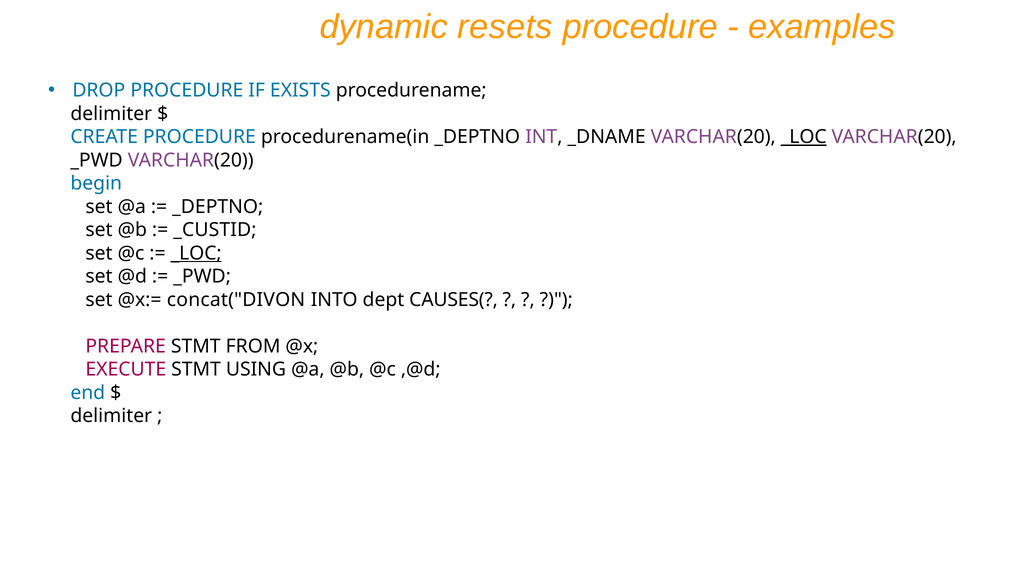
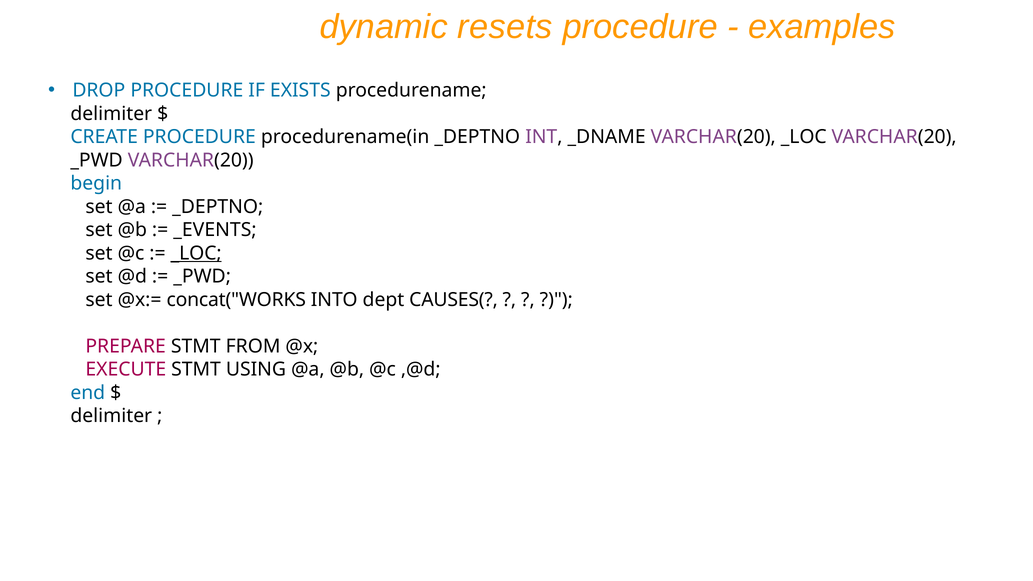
_LOC underline: present -> none (804, 137)
_CUSTID: _CUSTID -> _EVENTS (215, 230)
concat("DIVON: concat("DIVON -> concat("WORKS (236, 300)
